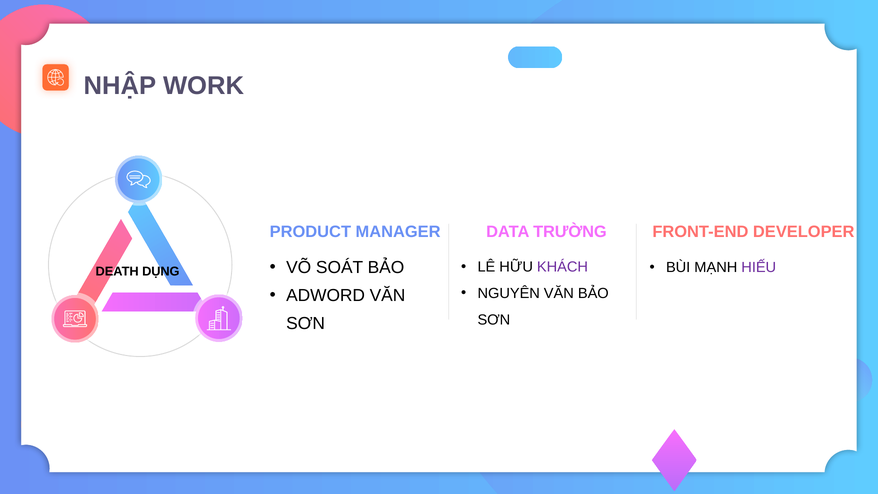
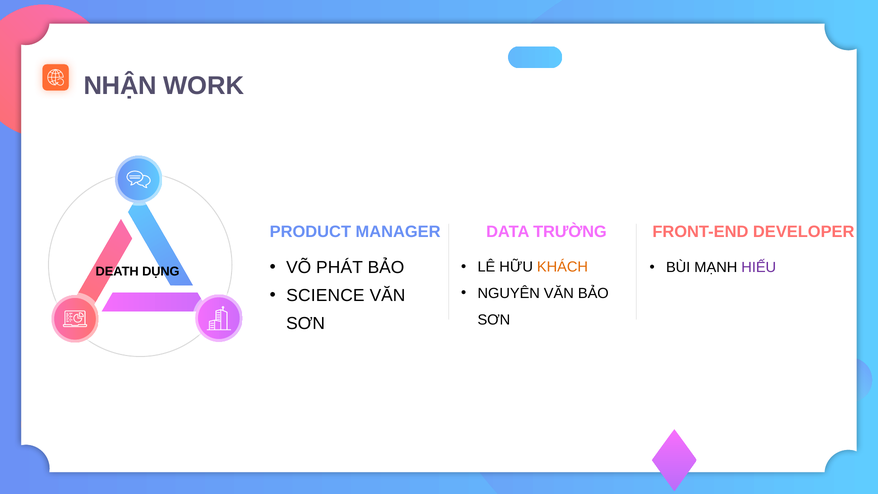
NHẬP: NHẬP -> NHẬN (120, 86)
KHÁCH colour: purple -> orange (562, 267)
SOÁT: SOÁT -> PHÁT (339, 267)
ADWORD: ADWORD -> SCIENCE (325, 296)
